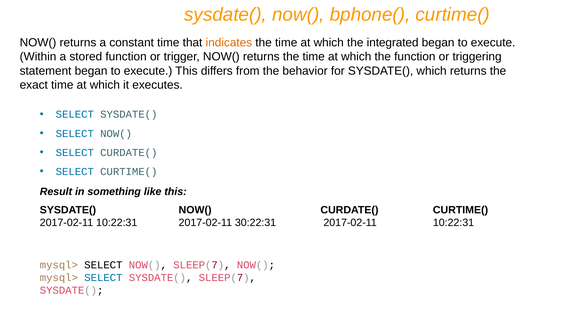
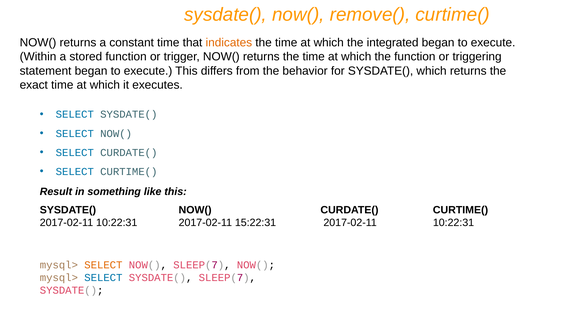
bphone(: bphone( -> remove( (370, 15)
30:22:31: 30:22:31 -> 15:22:31 (256, 222)
SELECT colour: black -> orange (103, 265)
